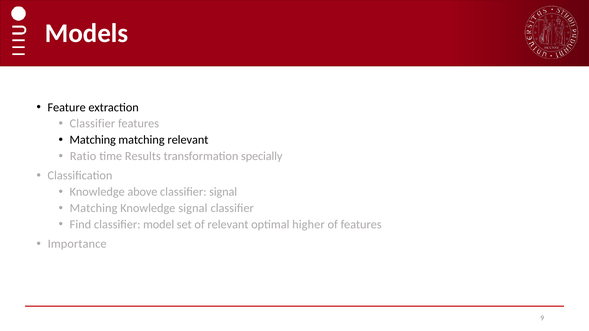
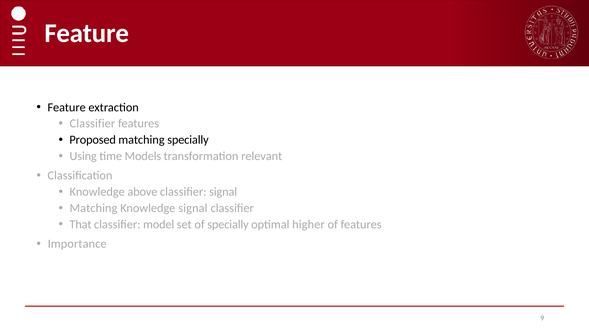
Models: Models -> Feature (87, 33)
Matching: Matching -> Proposed (93, 140)
matching relevant: relevant -> specially (188, 140)
Ratio: Ratio -> Using (83, 156)
Results: Results -> Models (143, 156)
specially: specially -> relevant (262, 156)
Find: Find -> That (81, 225)
of relevant: relevant -> specially (228, 225)
